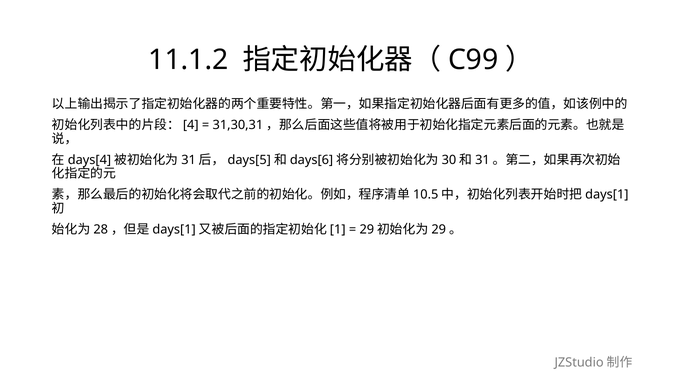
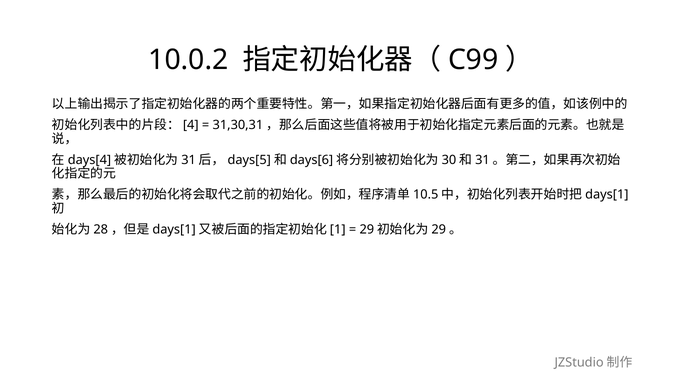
11.1.2: 11.1.2 -> 10.0.2 (188, 60)
